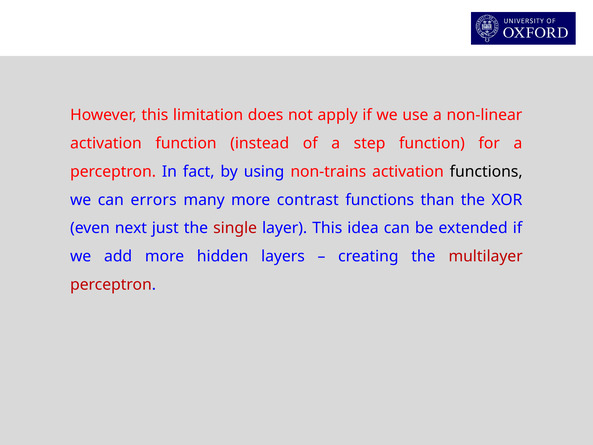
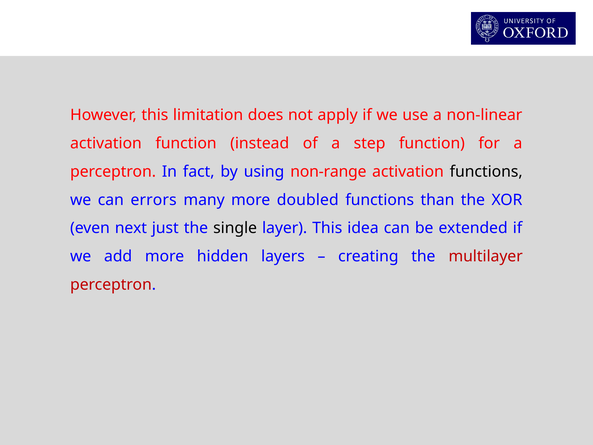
non-trains: non-trains -> non-range (328, 172)
contrast: contrast -> doubled (308, 200)
single colour: red -> black (235, 228)
